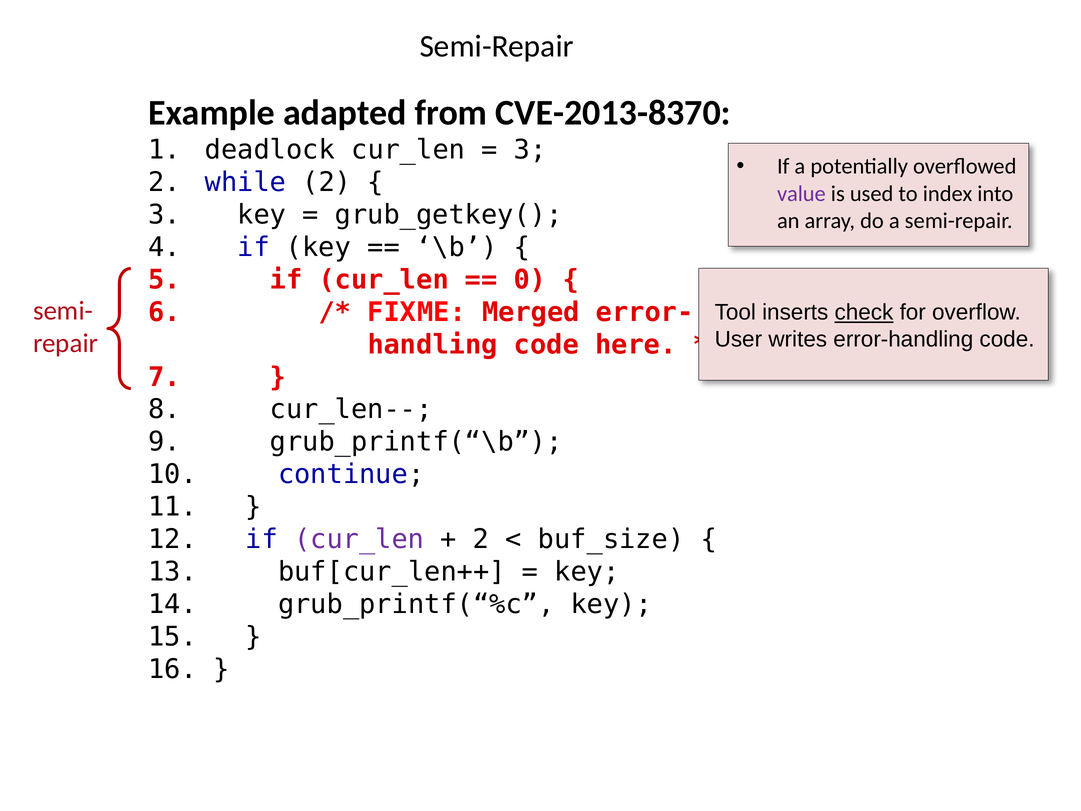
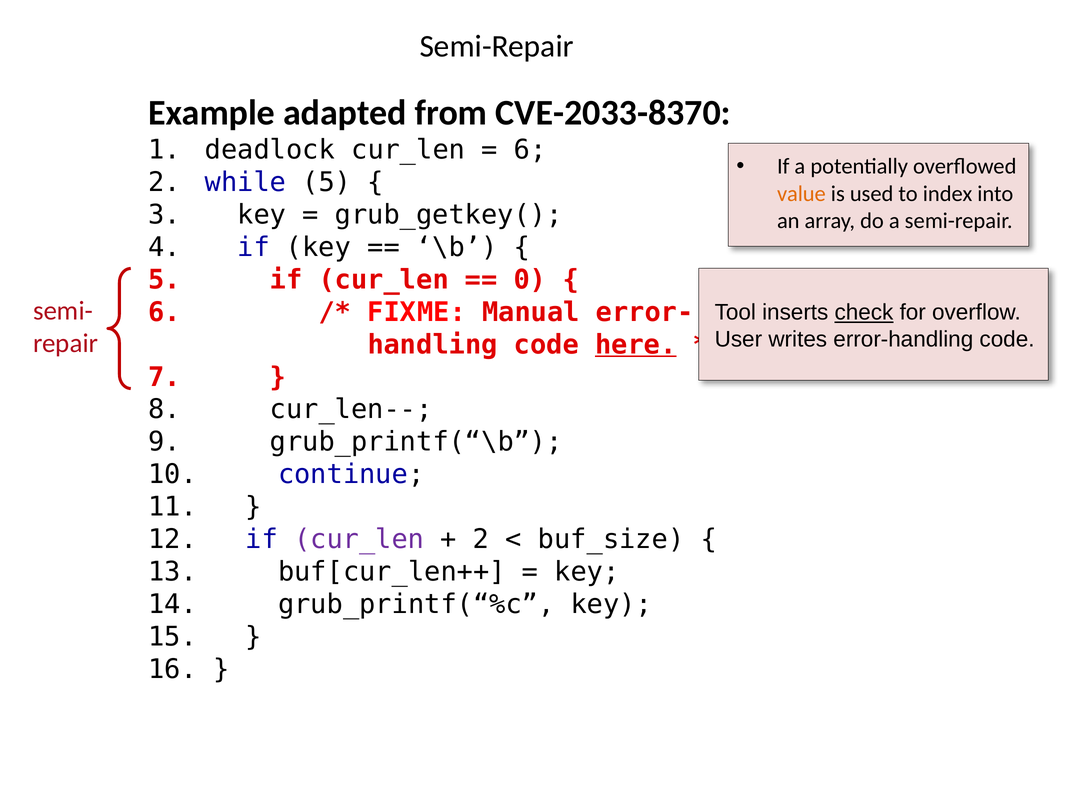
CVE-2013-8370: CVE-2013-8370 -> CVE-2033-8370 (613, 113)
3: 3 -> 6 (530, 150)
while 2: 2 -> 5 (327, 182)
value colour: purple -> orange (801, 194)
Merged: Merged -> Manual (531, 312)
here underline: none -> present (636, 345)
